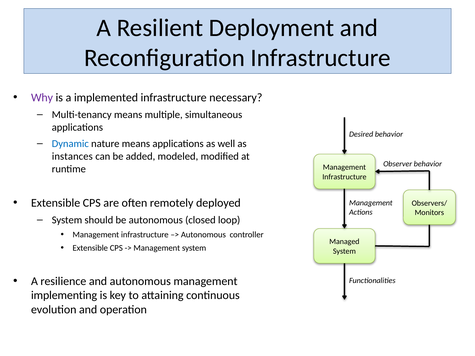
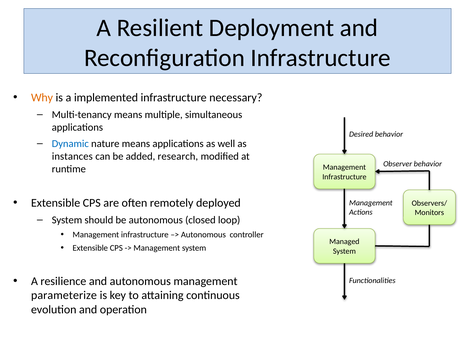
Why colour: purple -> orange (42, 98)
modeled: modeled -> research (178, 156)
implementing: implementing -> parameterize (64, 296)
